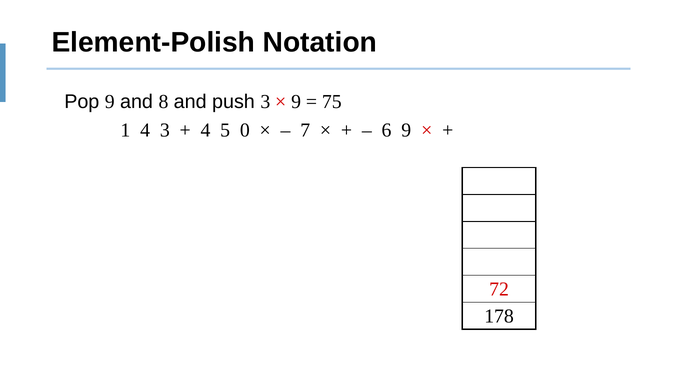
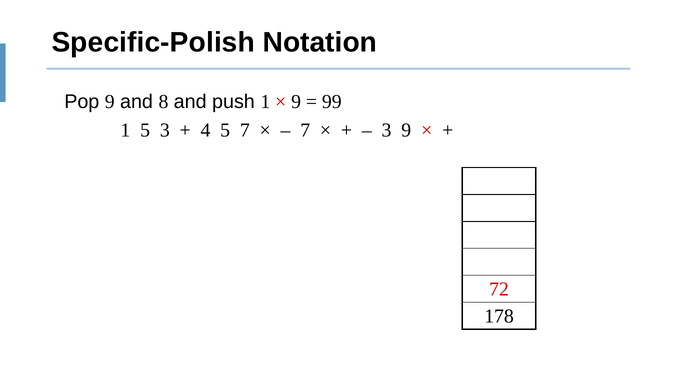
Element-Polish: Element-Polish -> Specific-Polish (153, 42)
push 3: 3 -> 1 (265, 102)
75: 75 -> 99 (332, 102)
1 4: 4 -> 5 (145, 130)
5 0: 0 -> 7 (245, 130)
6: 6 -> 3 (387, 130)
